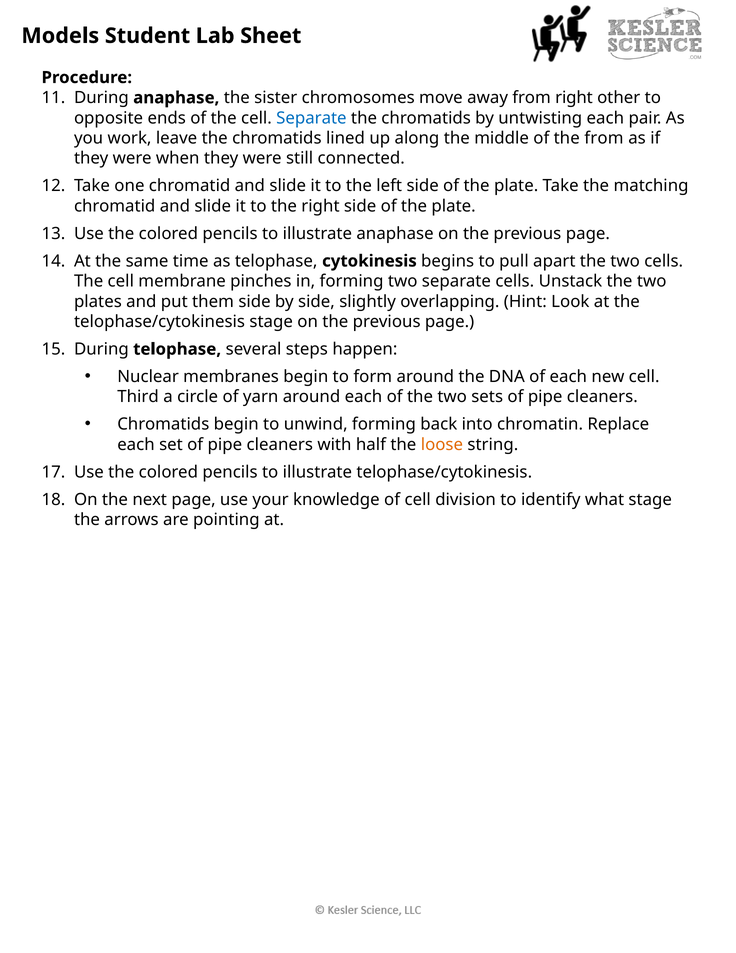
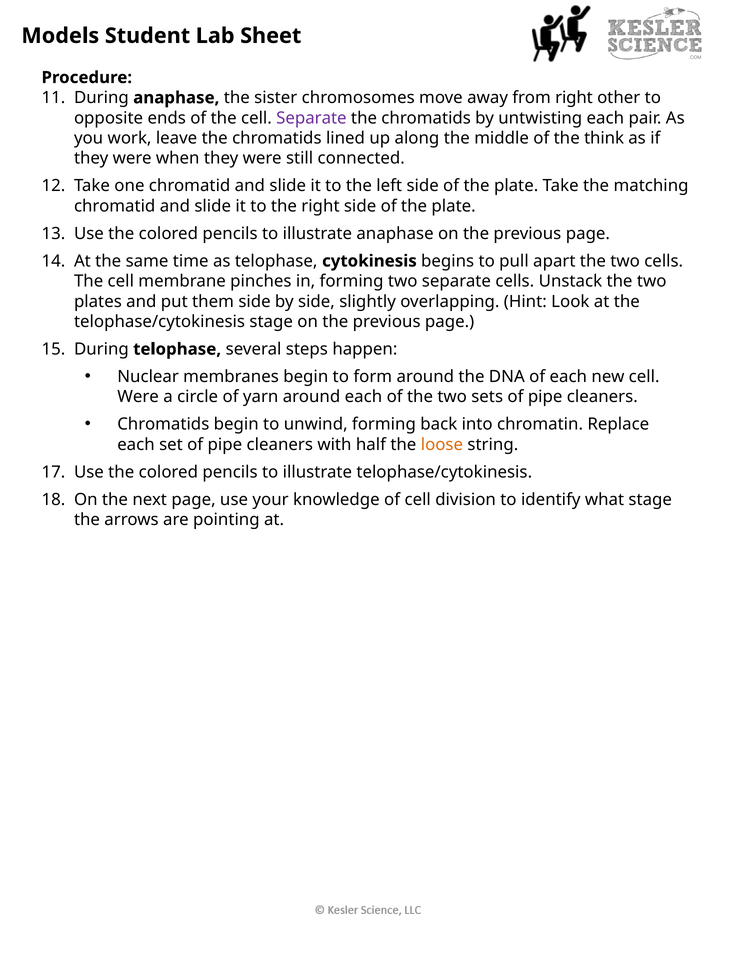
Separate colour: blue -> purple (311, 118)
the from: from -> think (604, 138)
Third: Third -> Were (138, 397)
